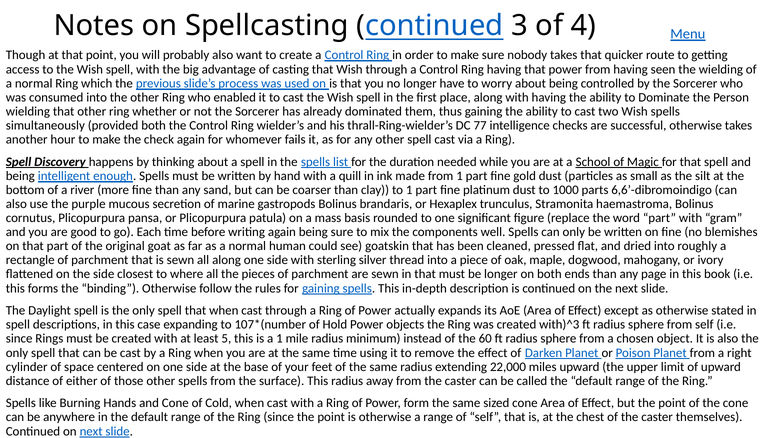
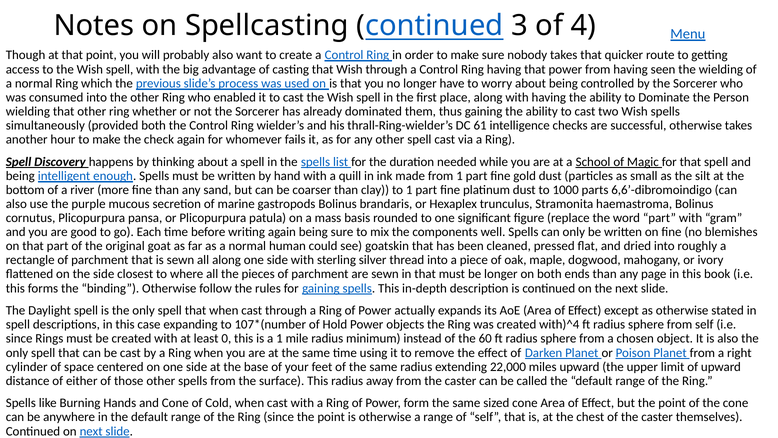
77: 77 -> 61 (480, 125)
with)^3: with)^3 -> with)^4 (559, 324)
5: 5 -> 0 (226, 338)
